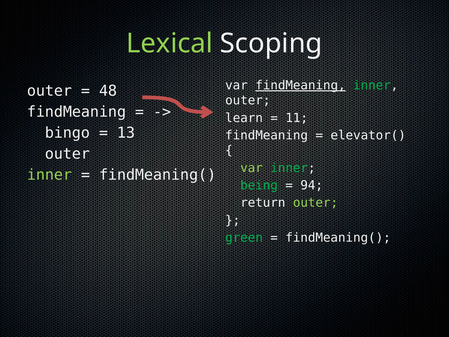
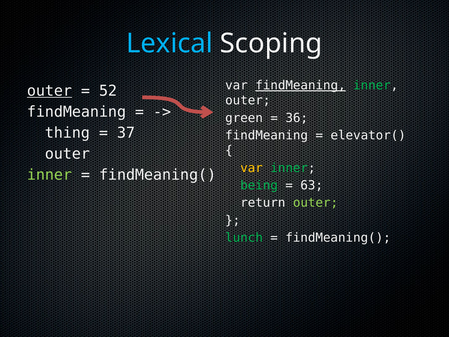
Lexical colour: light green -> light blue (170, 43)
outer underline: none -> present (49, 91)
48: 48 -> 52 (108, 91)
learn: learn -> green (244, 118)
11: 11 -> 36 (297, 118)
bingo: bingo -> thing (67, 133)
13: 13 -> 37 (126, 133)
var colour: light green -> yellow (252, 168)
94: 94 -> 63 (312, 185)
green: green -> lunch (244, 238)
